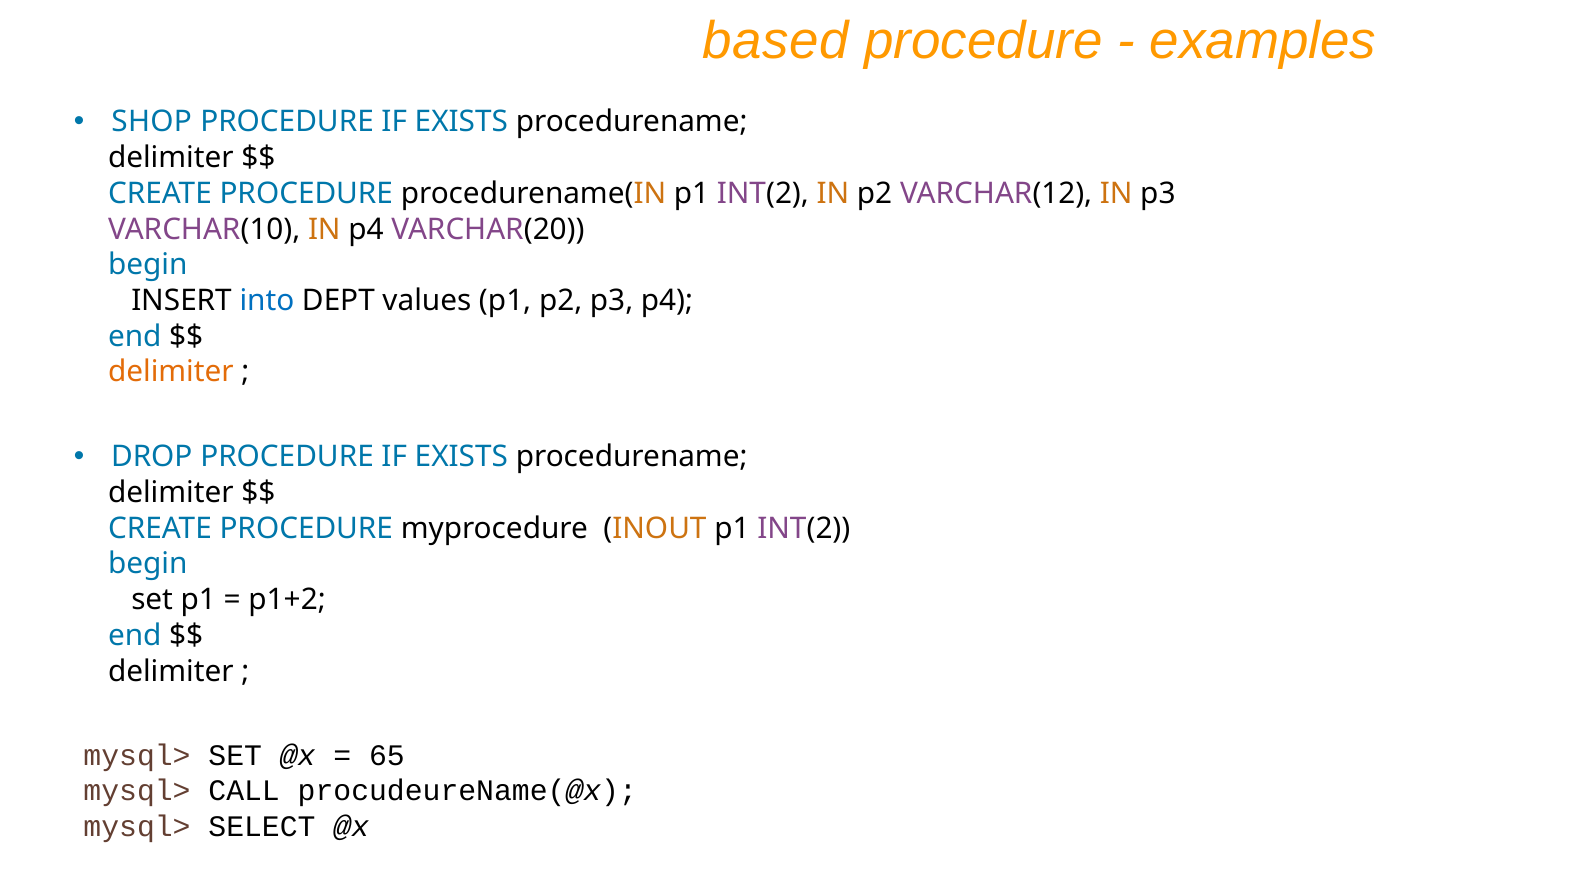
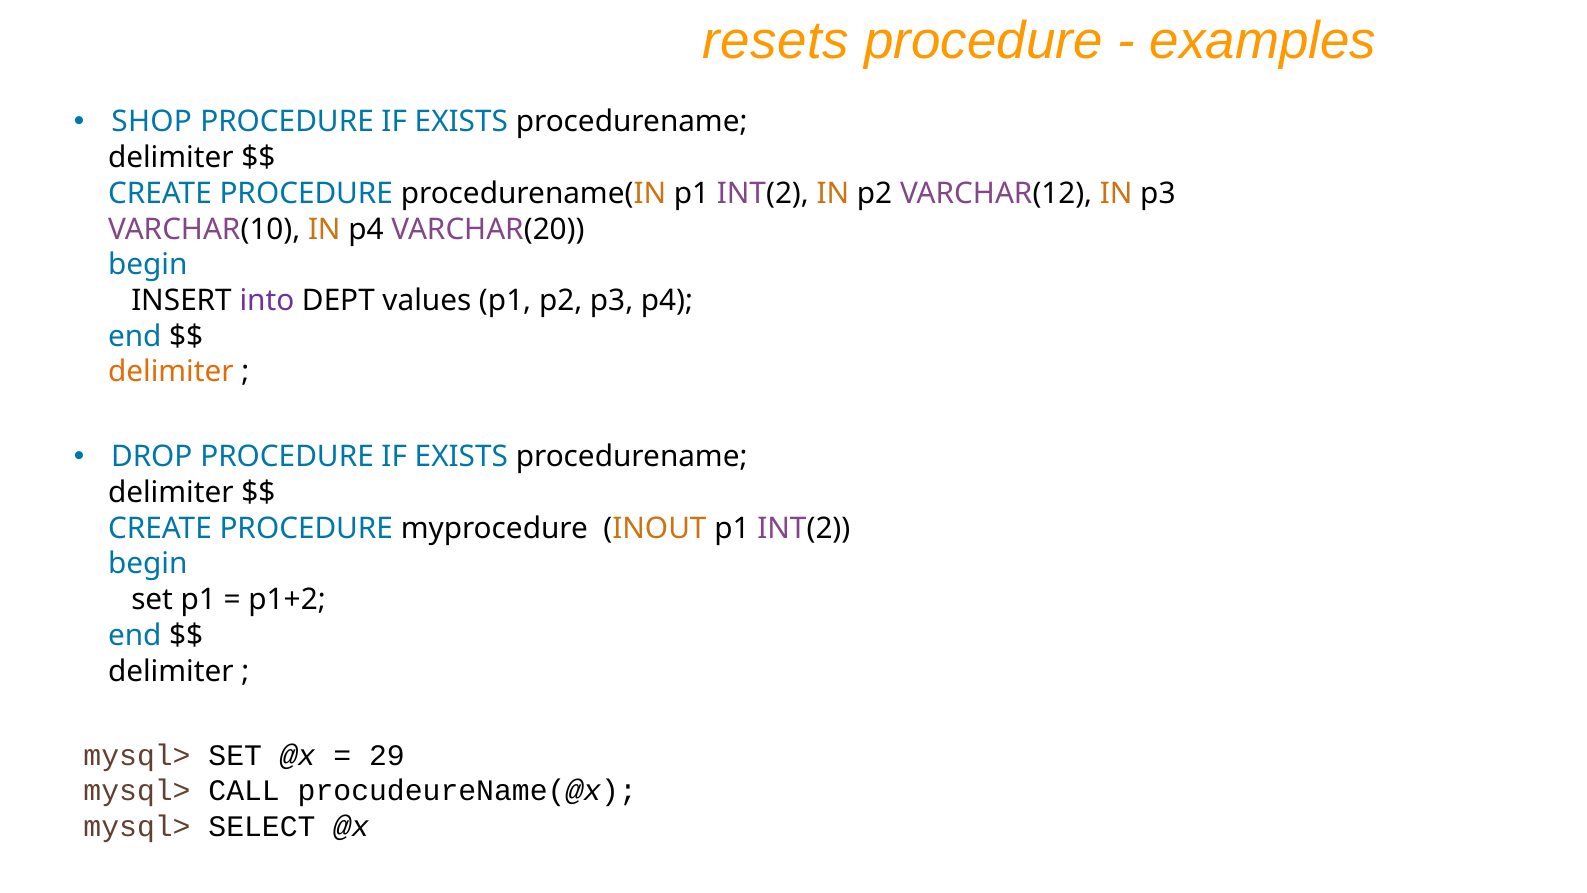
based: based -> resets (776, 41)
into colour: blue -> purple (267, 301)
65: 65 -> 29 (387, 755)
